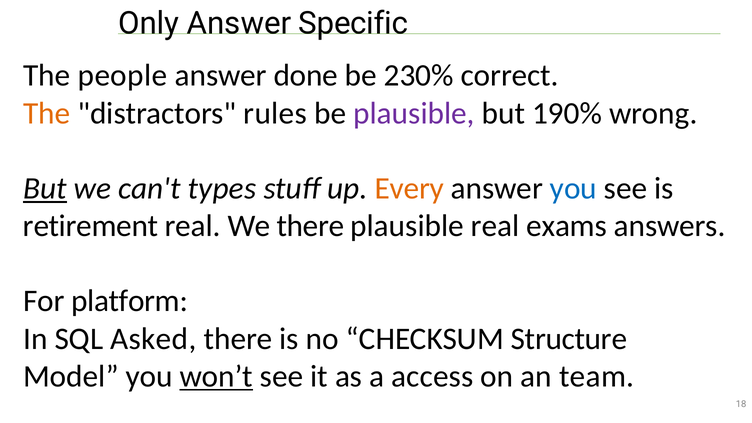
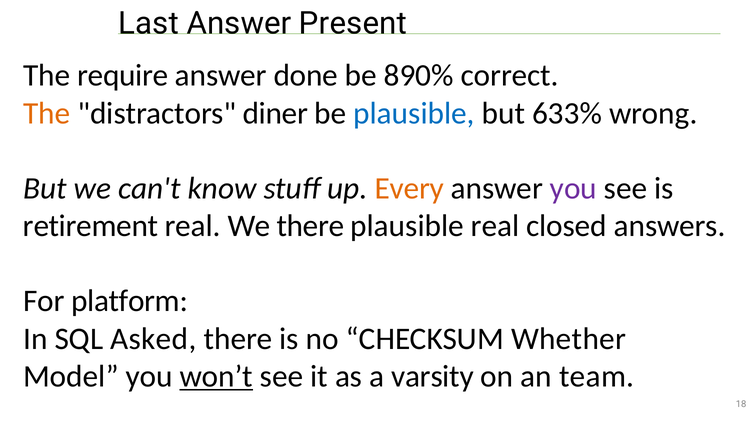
Only: Only -> Last (149, 23)
Specific: Specific -> Present (353, 23)
people: people -> require (123, 76)
230%: 230% -> 890% (419, 76)
rules: rules -> diner (275, 113)
plausible colour: purple -> blue (414, 113)
190%: 190% -> 633% (567, 113)
But underline: present -> none (45, 188)
types: types -> know (222, 188)
you colour: blue -> purple (573, 188)
exams: exams -> closed (567, 226)
Structure: Structure -> Whether (569, 339)
access: access -> varsity (433, 376)
